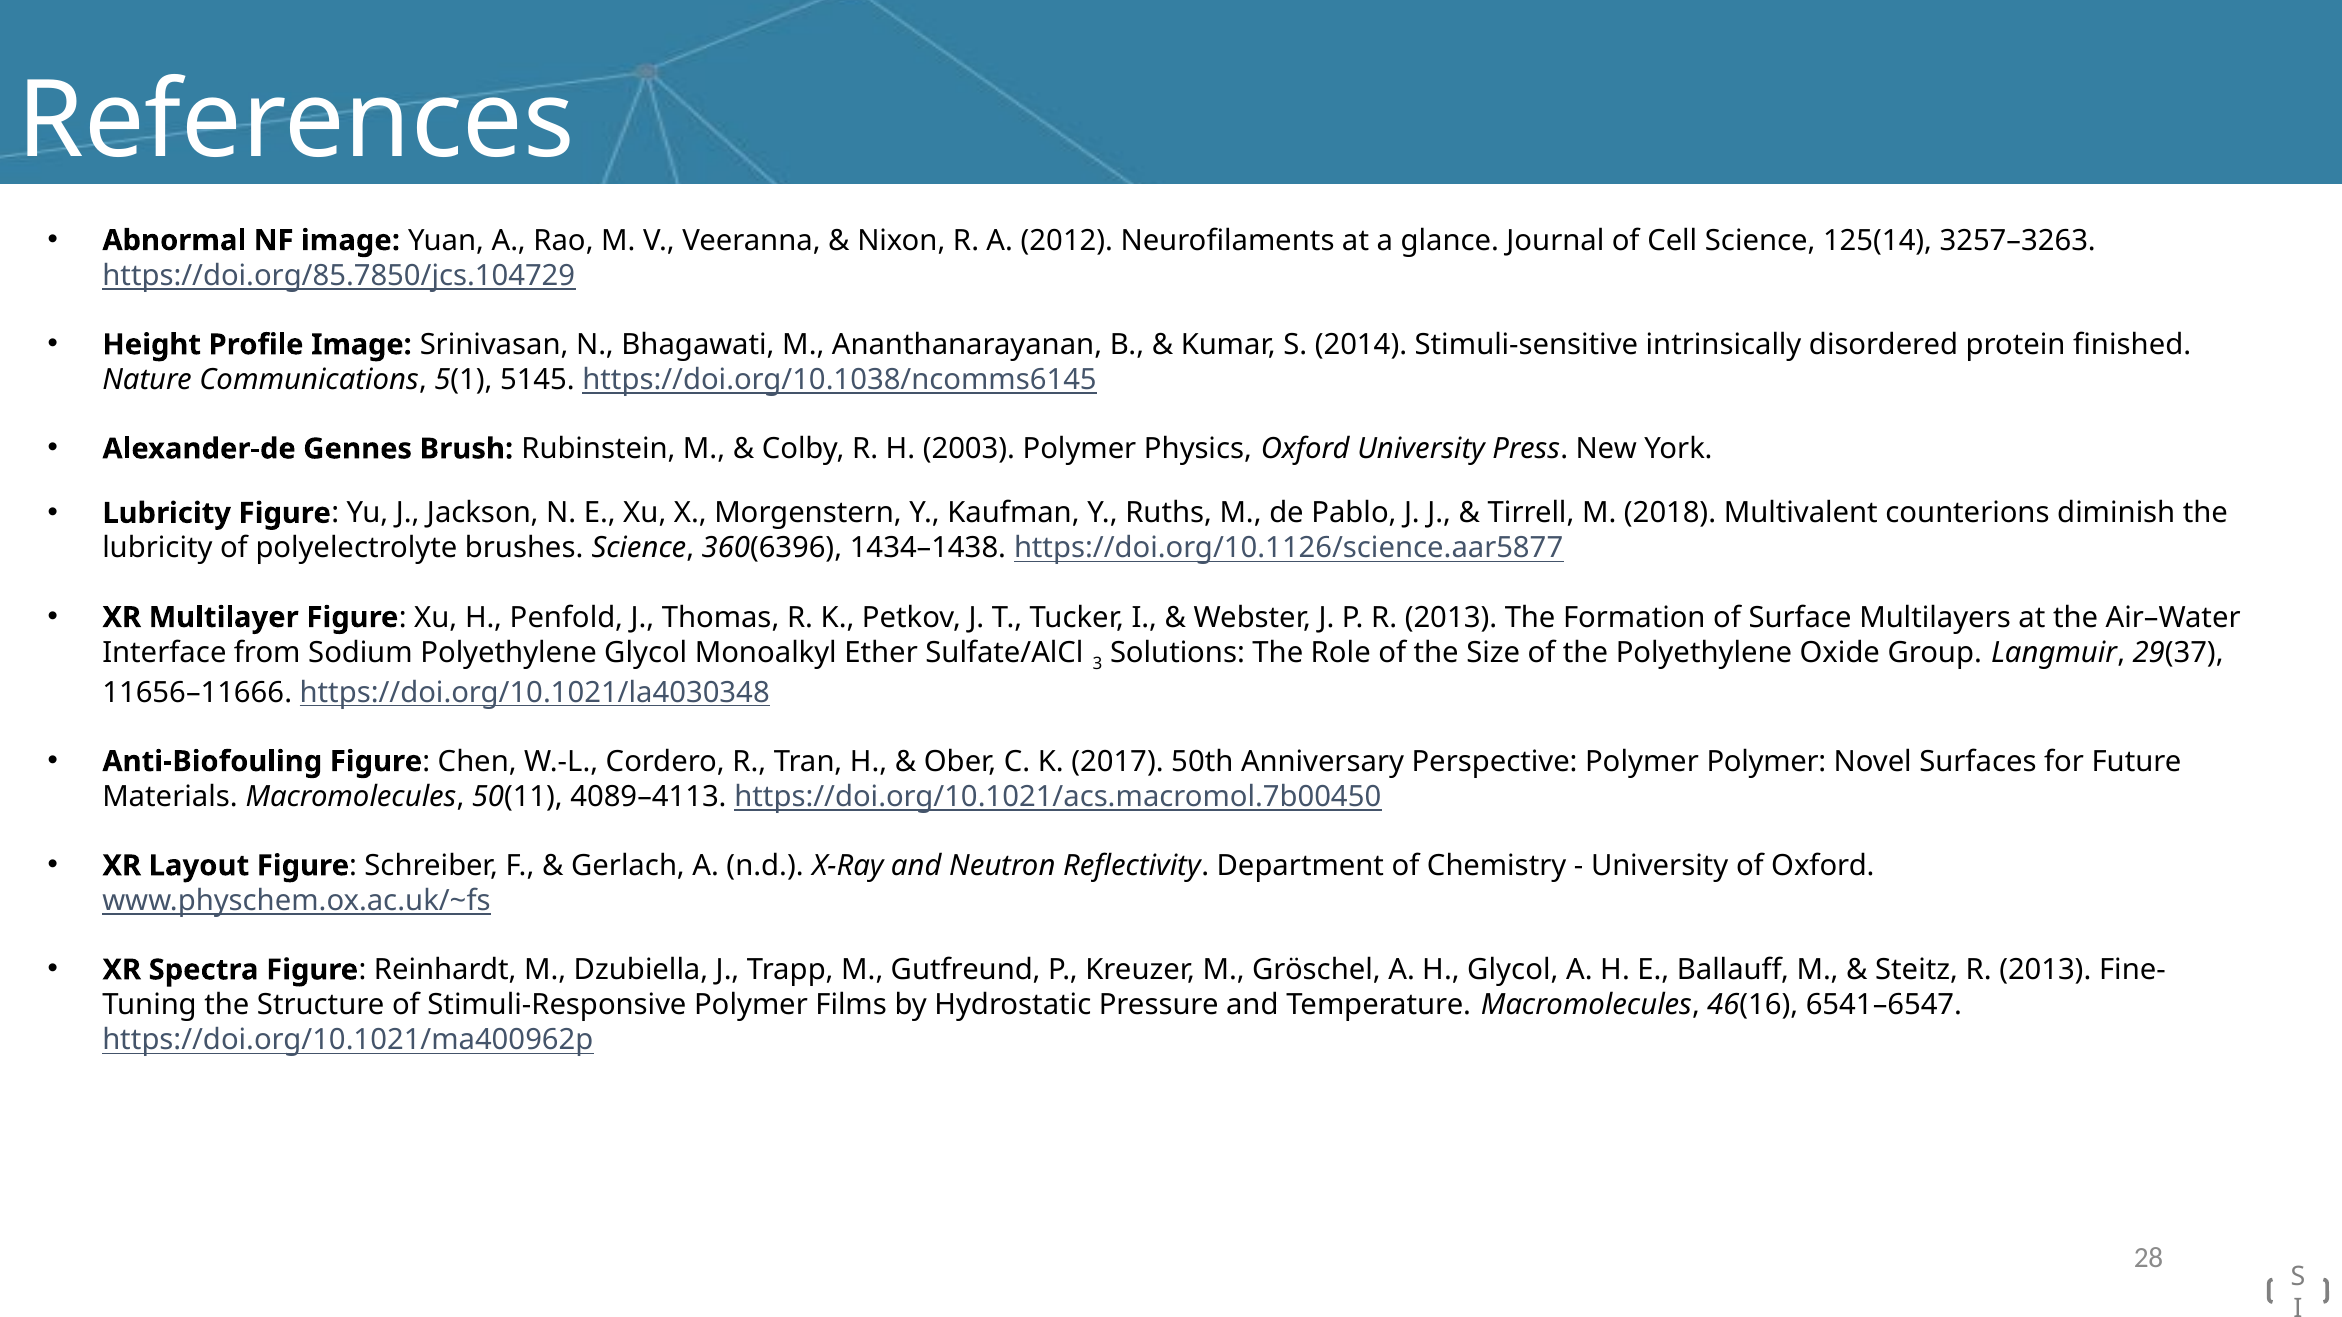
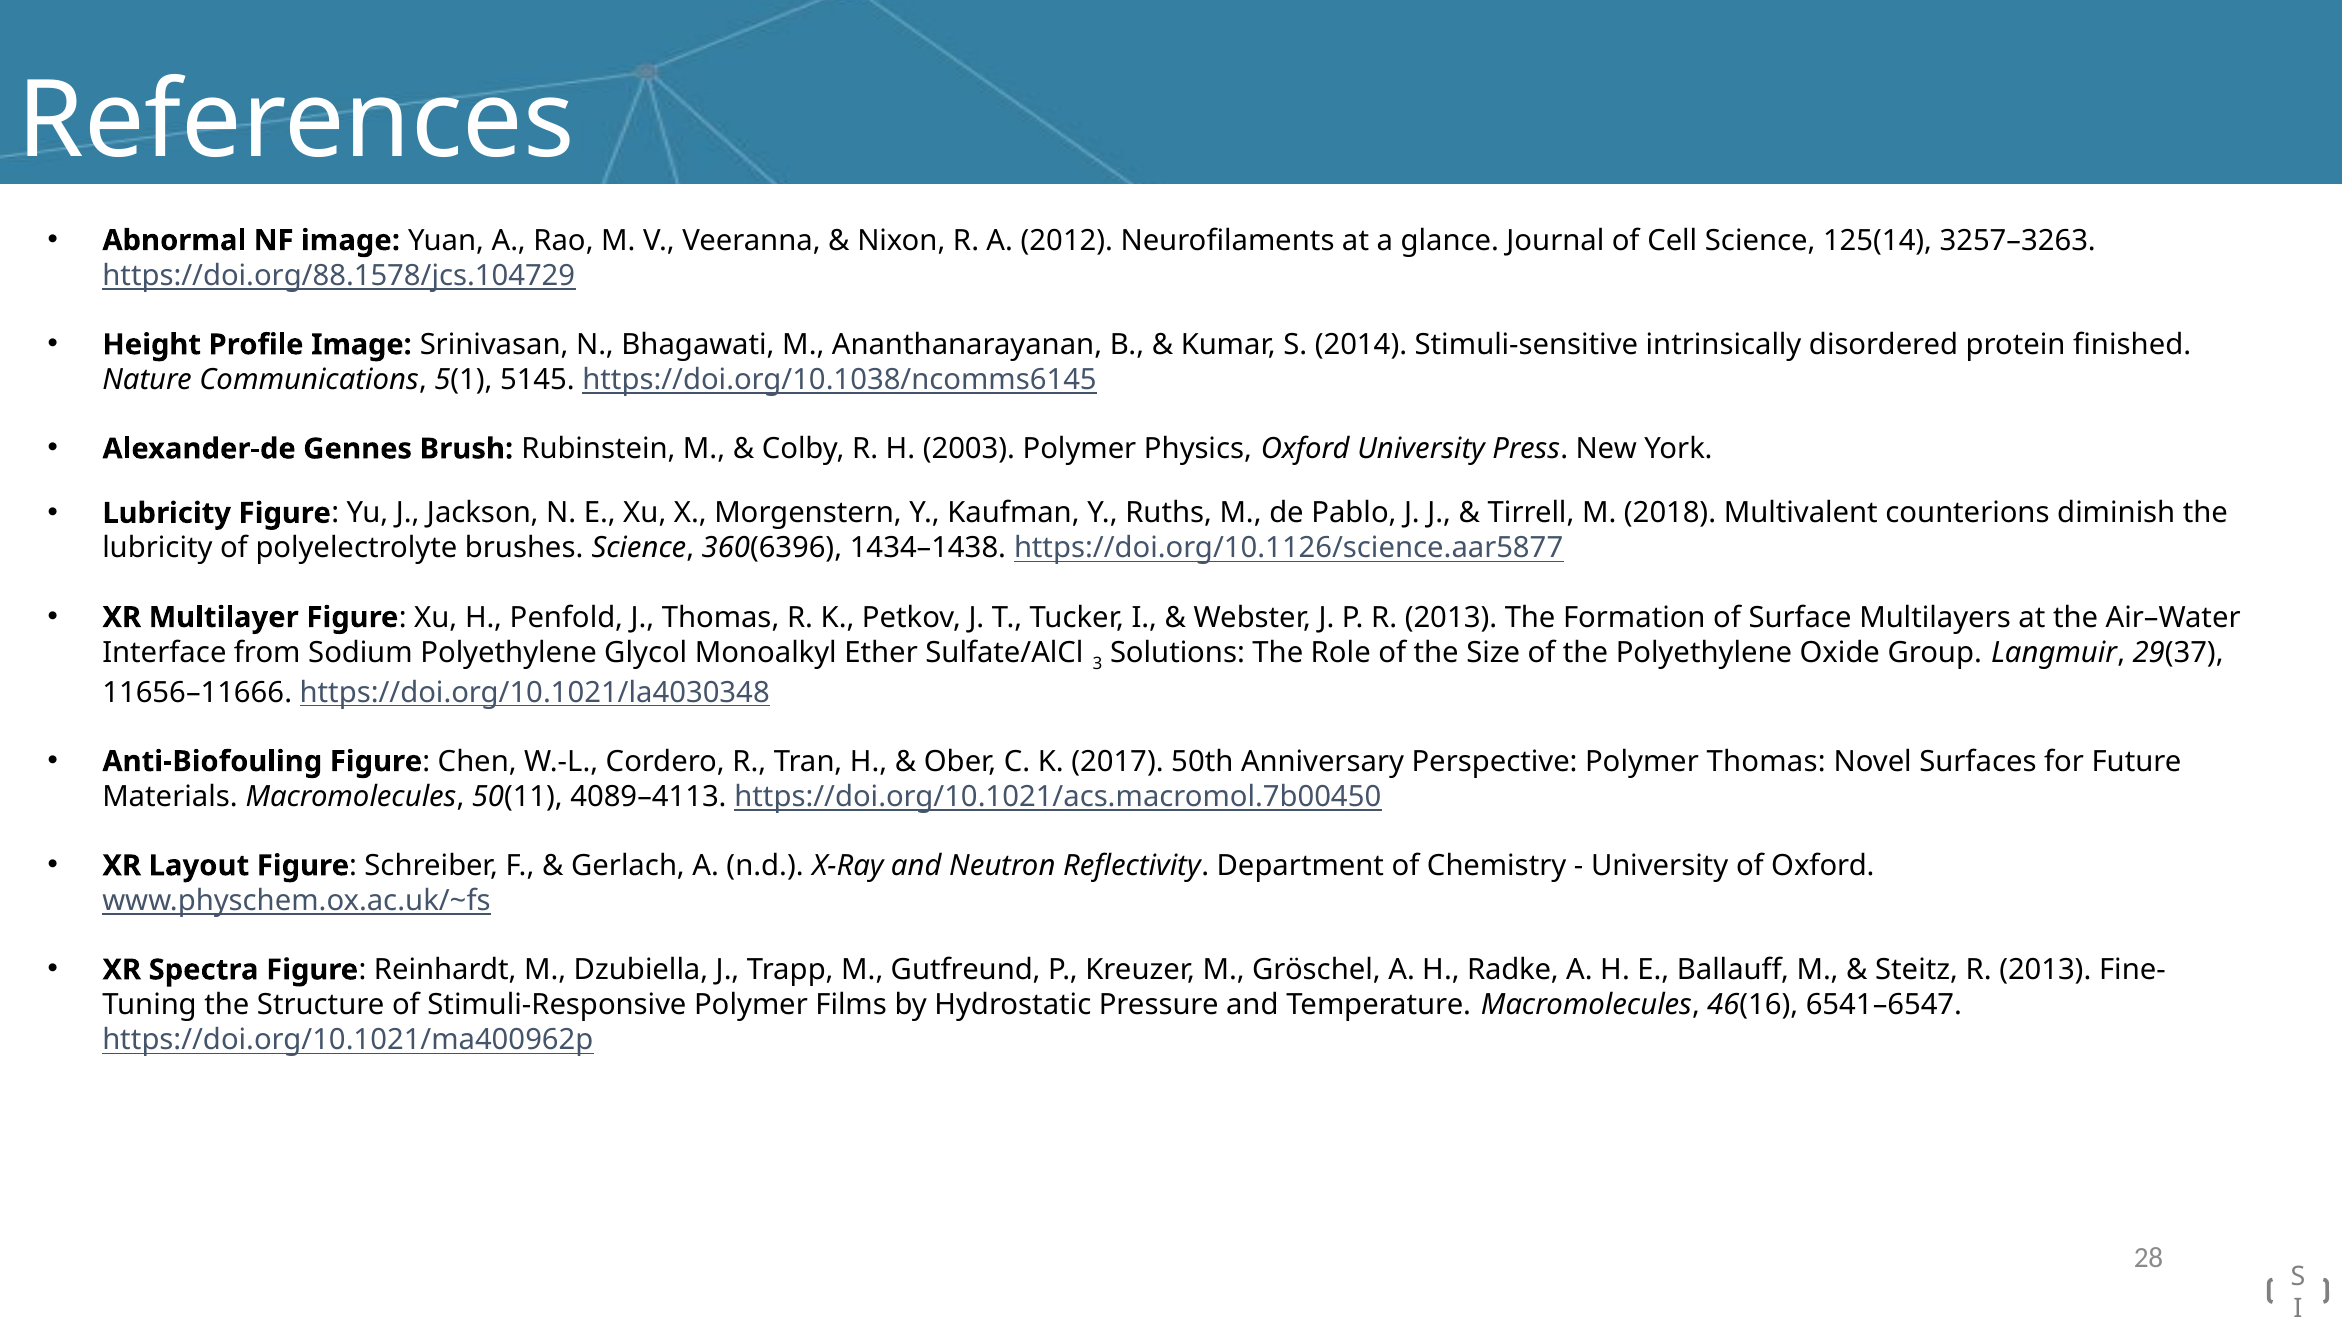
https://doi.org/85.7850/jcs.104729: https://doi.org/85.7850/jcs.104729 -> https://doi.org/88.1578/jcs.104729 (339, 276)
Polymer Polymer: Polymer -> Thomas (1766, 762)
H Glycol: Glycol -> Radke (1513, 970)
